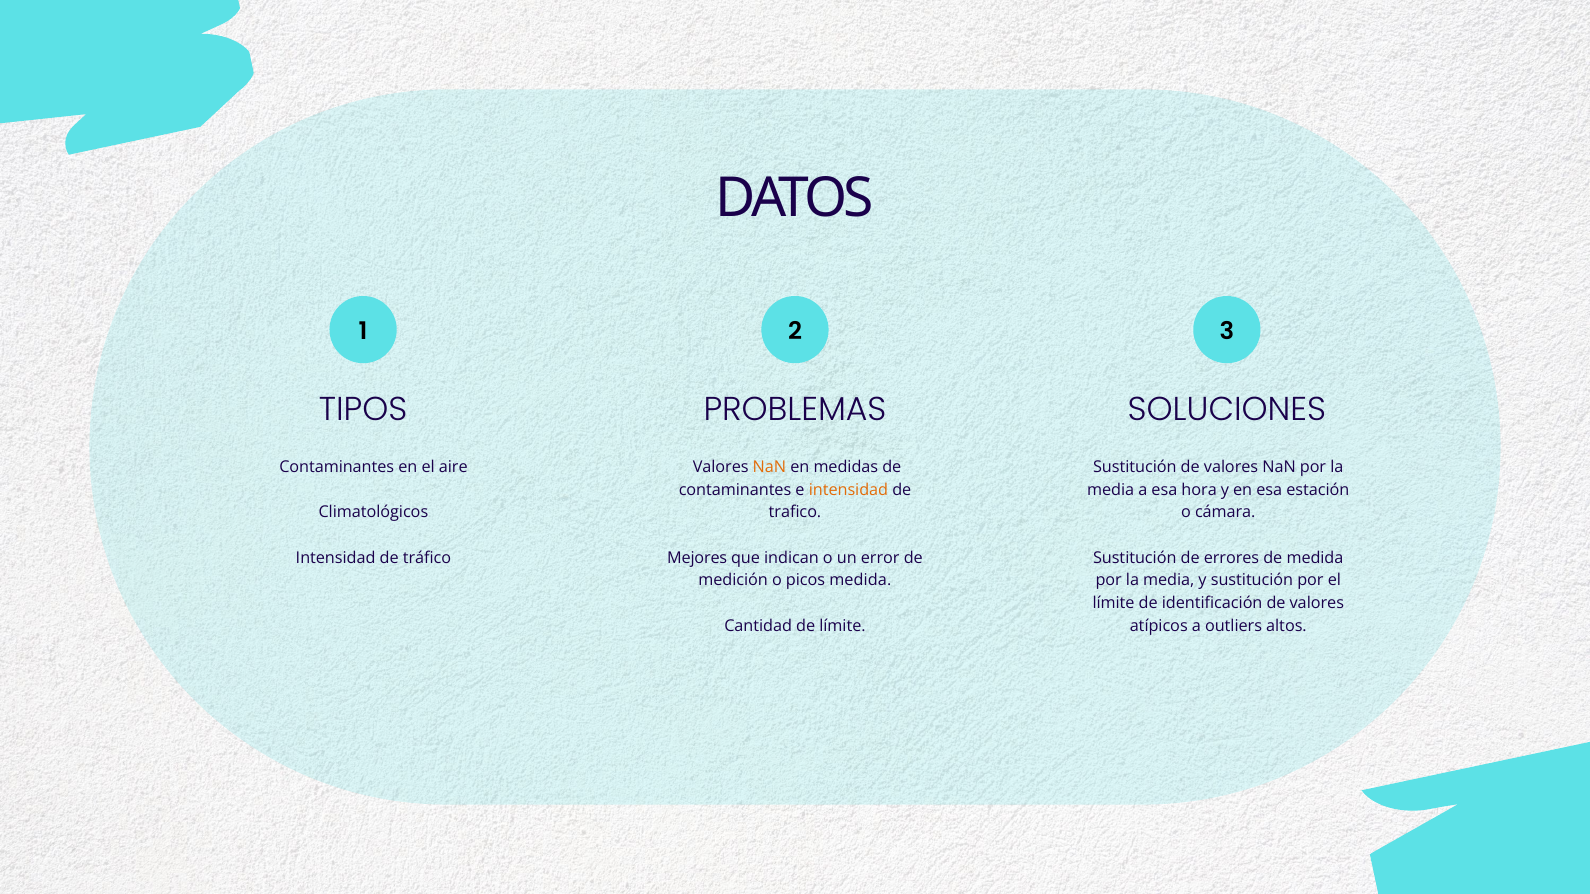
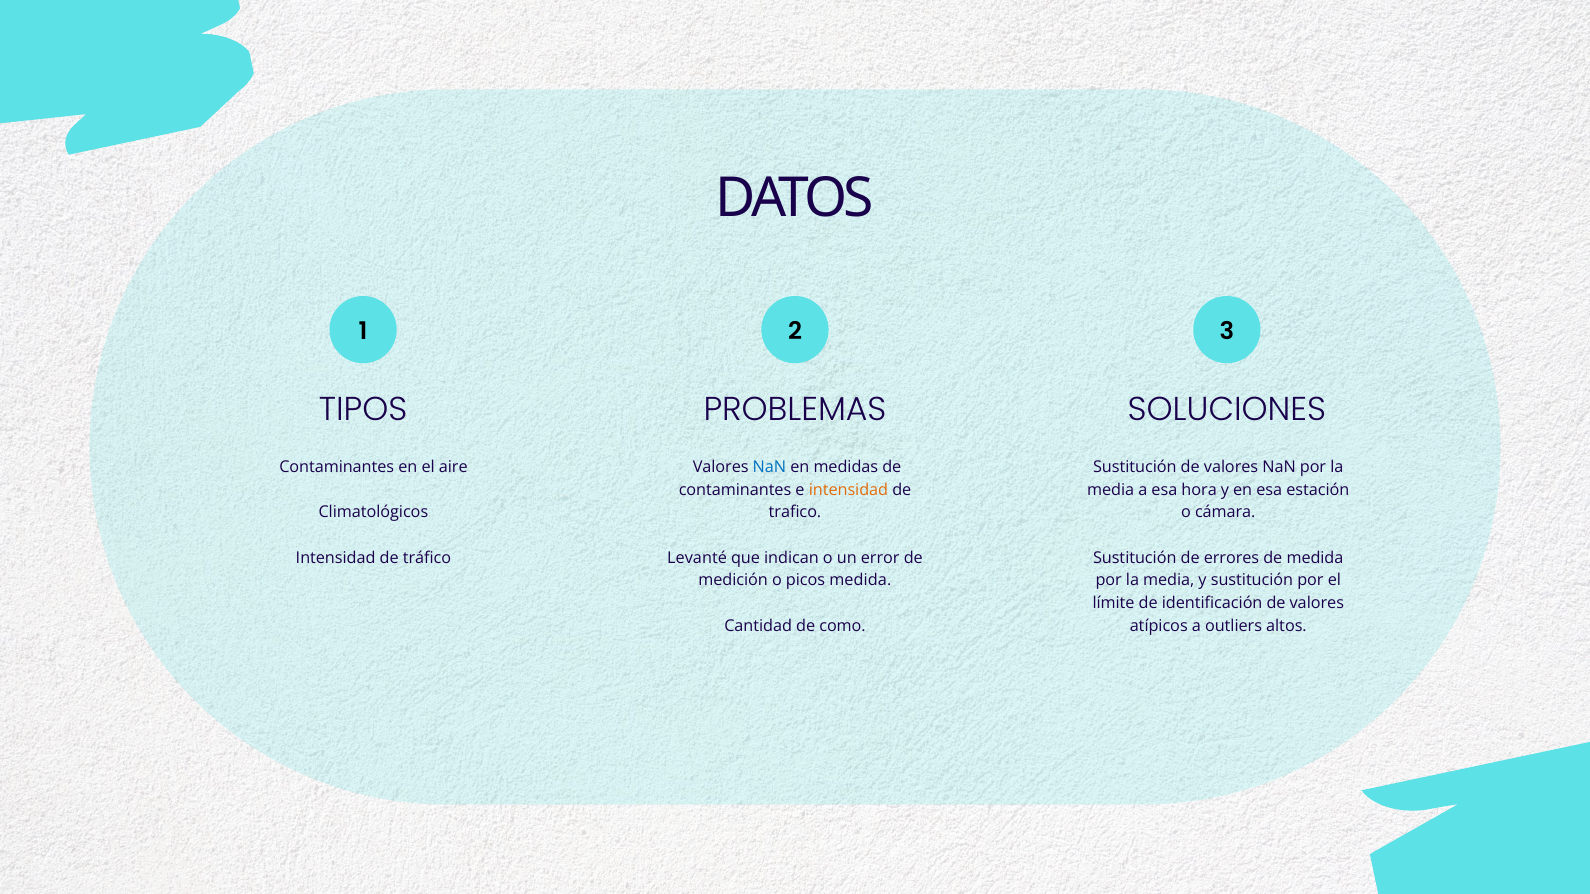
NaN colour: orange -> blue (769, 467)
Mejores: Mejores -> Levanté (697, 558)
de límite: límite -> como (842, 626)
